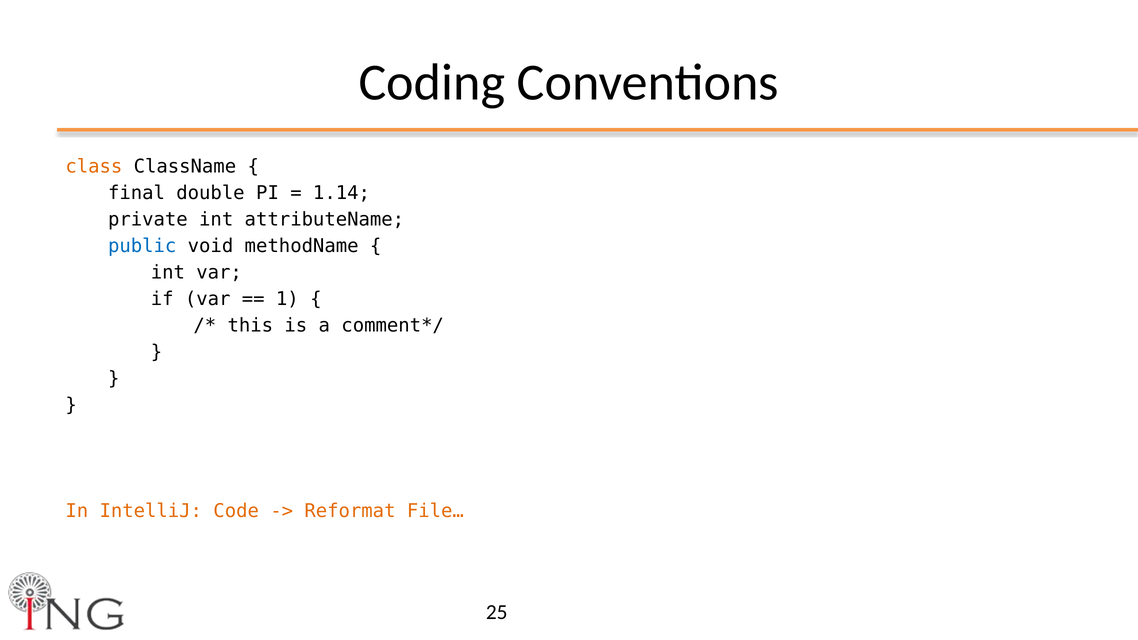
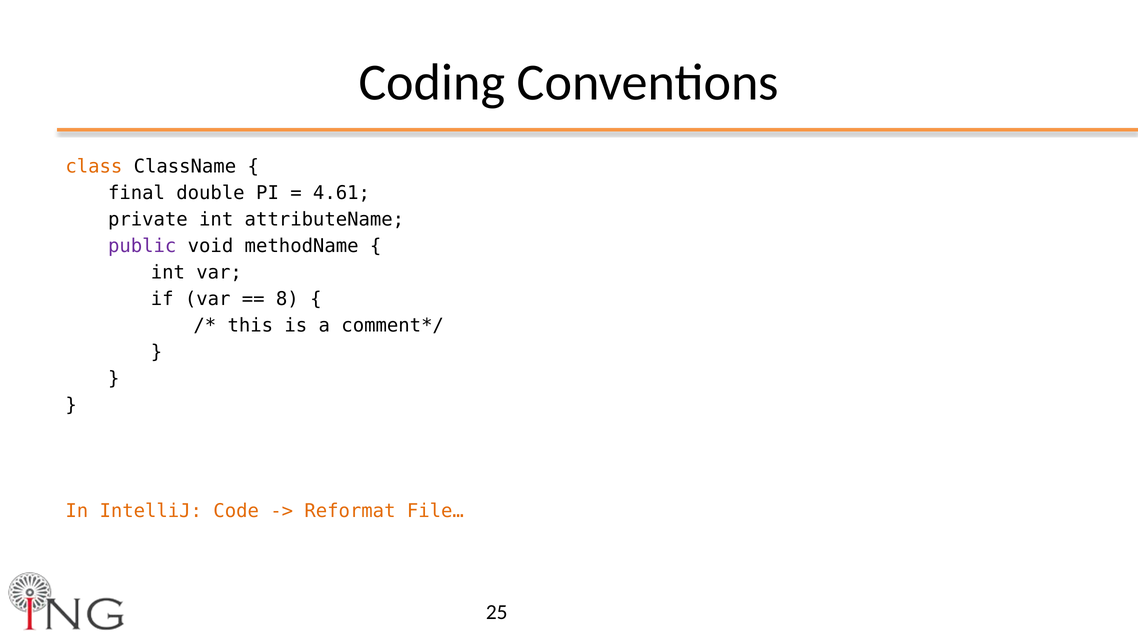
1.14: 1.14 -> 4.61 (341, 193)
public colour: blue -> purple (142, 246)
1: 1 -> 8 (287, 299)
